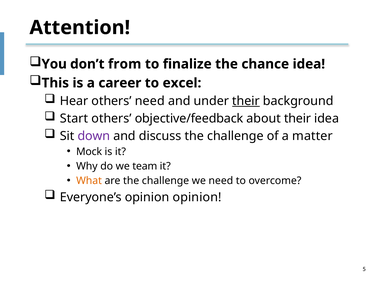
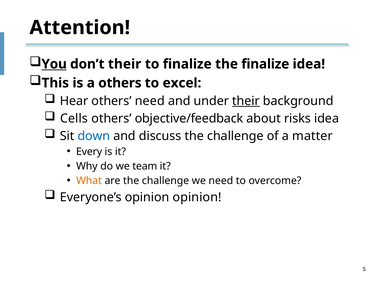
You underline: none -> present (54, 64)
don’t from: from -> their (125, 64)
the chance: chance -> finalize (265, 64)
a career: career -> others (120, 83)
Start: Start -> Cells (74, 118)
about their: their -> risks (298, 118)
down colour: purple -> blue (94, 136)
Mock: Mock -> Every (89, 151)
